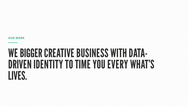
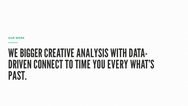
BUSINESS: BUSINESS -> ANALYSIS (92, 53)
IDENTITY: IDENTITY -> CONNECT (48, 64)
LIVES: LIVES -> PAST (18, 76)
